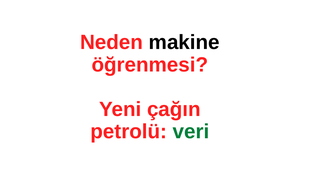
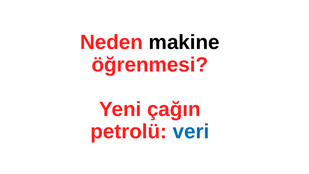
veri colour: green -> blue (191, 131)
